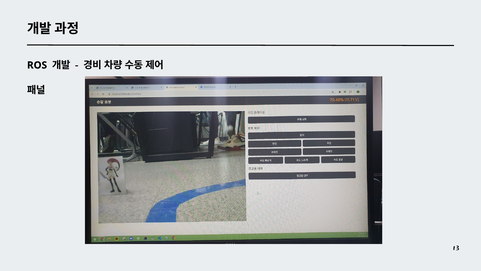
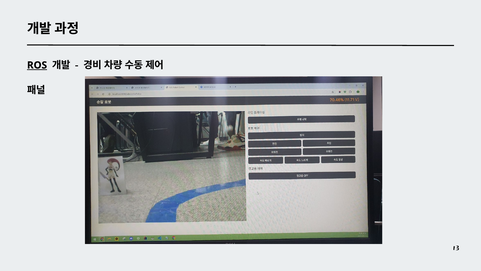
ROS underline: none -> present (37, 65)
